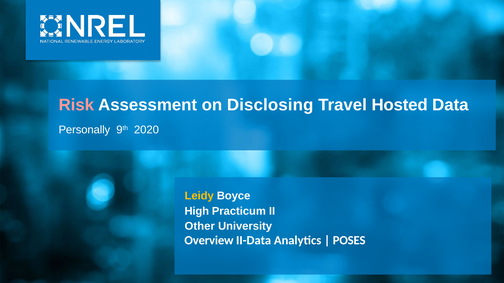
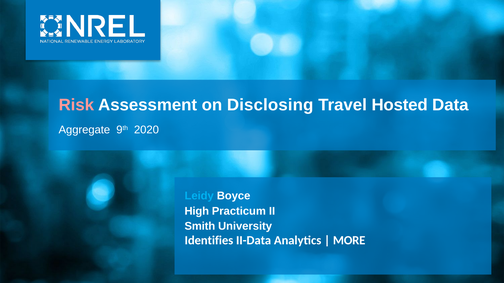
Personally: Personally -> Aggregate (84, 130)
Leidy colour: yellow -> light blue (199, 196)
Other: Other -> Smith (200, 227)
Overview: Overview -> Identifies (209, 241)
POSES: POSES -> MORE (349, 241)
